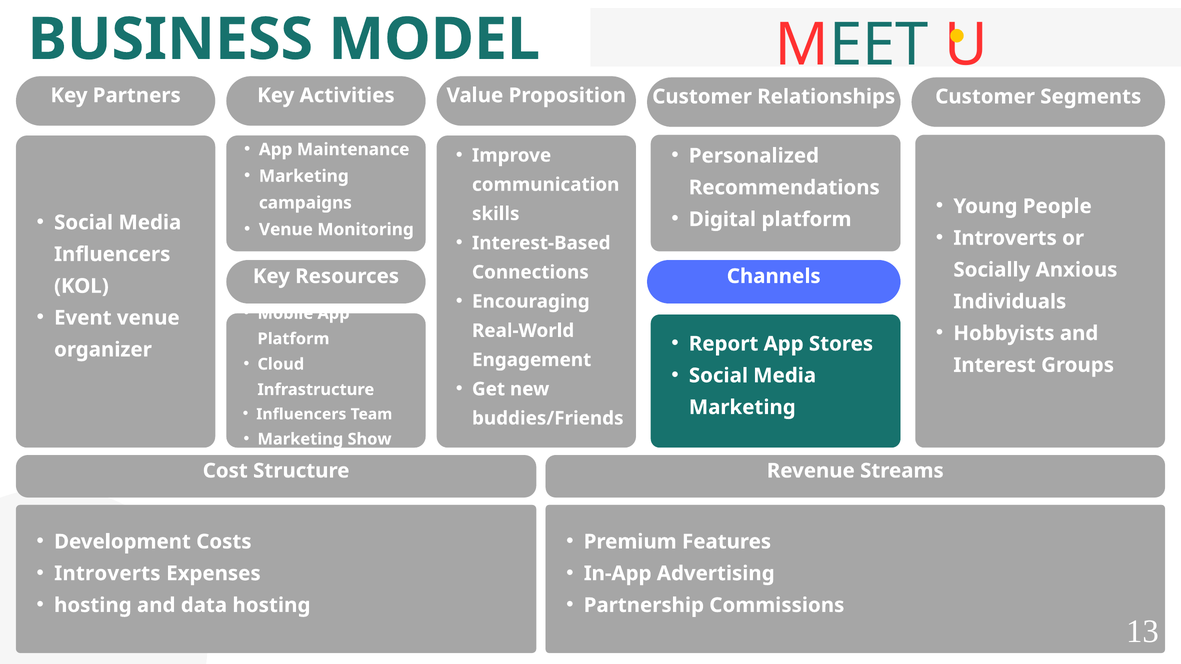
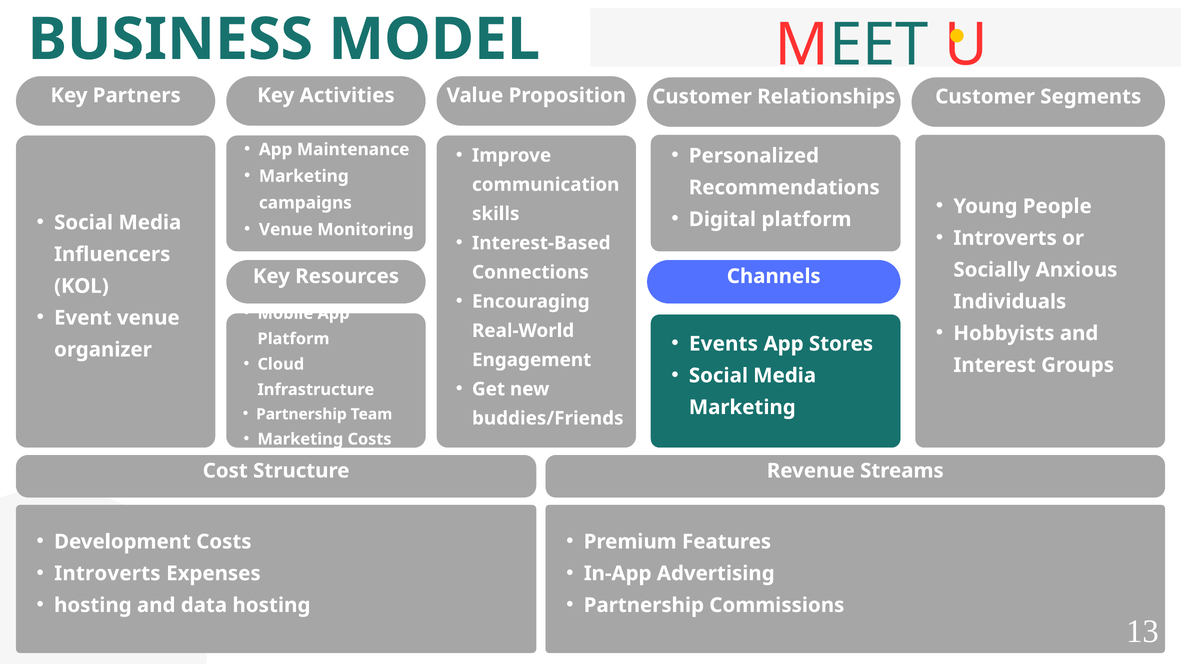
Report: Report -> Events (723, 344)
Influencers: Influencers -> Partnership (301, 414)
Marketing Show: Show -> Costs (370, 439)
